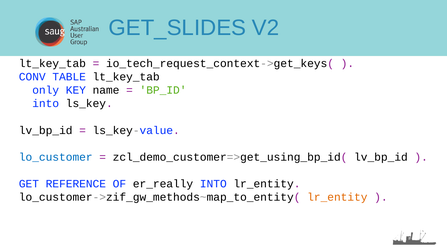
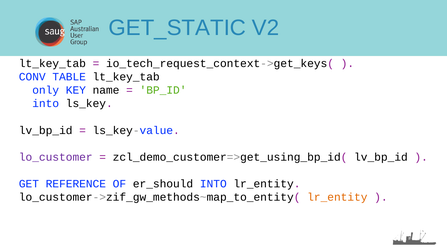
GET_SLIDES: GET_SLIDES -> GET_STATIC (177, 28)
lo_customer colour: blue -> purple (56, 157)
er_really: er_really -> er_should (163, 184)
